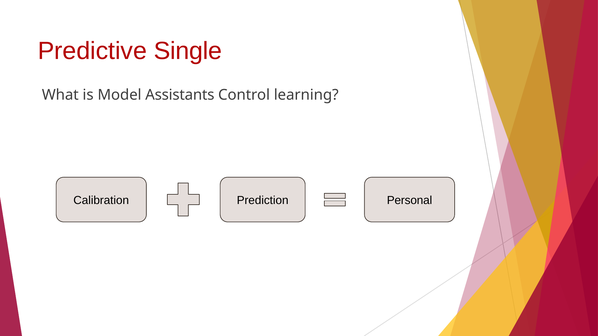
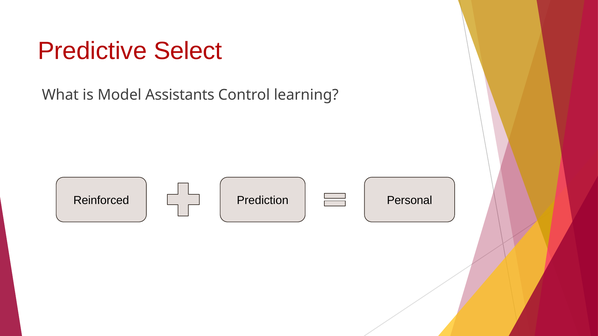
Single: Single -> Select (188, 51)
Calibration: Calibration -> Reinforced (101, 201)
